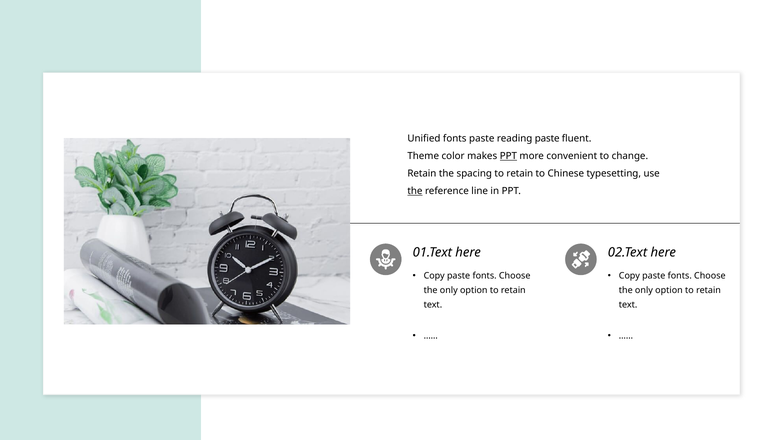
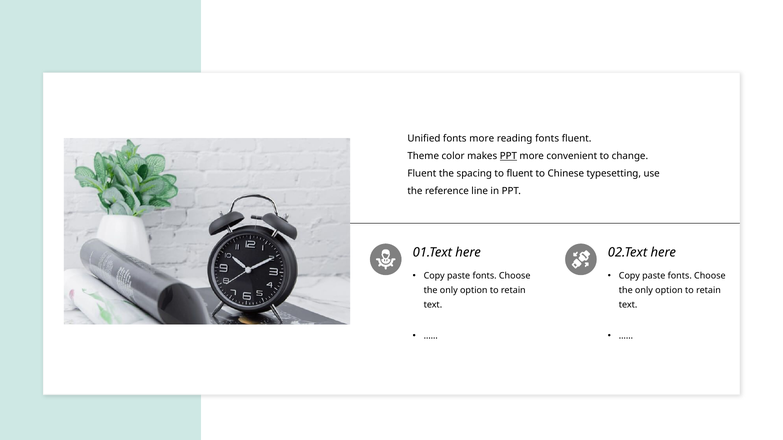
fonts paste: paste -> more (482, 138)
reading paste: paste -> fonts (547, 138)
Retain: Retain -> Fluent (422, 174)
spacing to retain: retain -> fluent (520, 174)
the underline: present -> none (415, 191)
